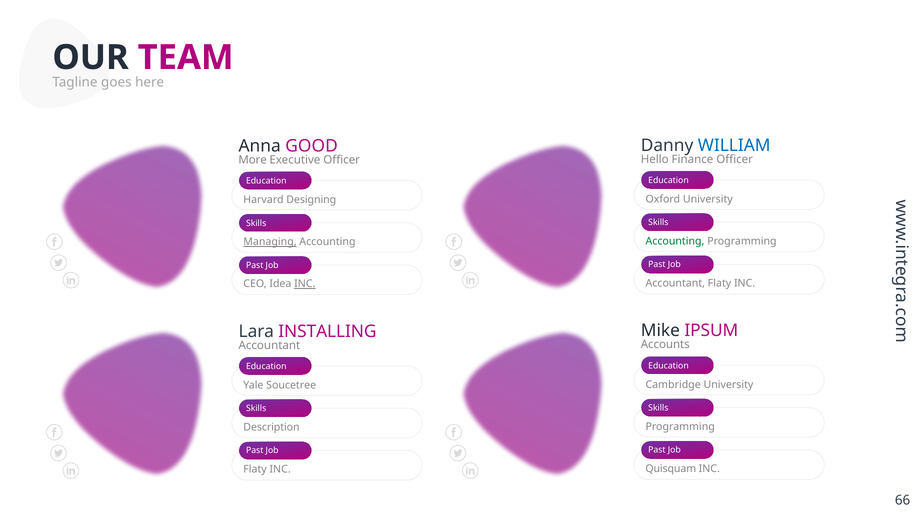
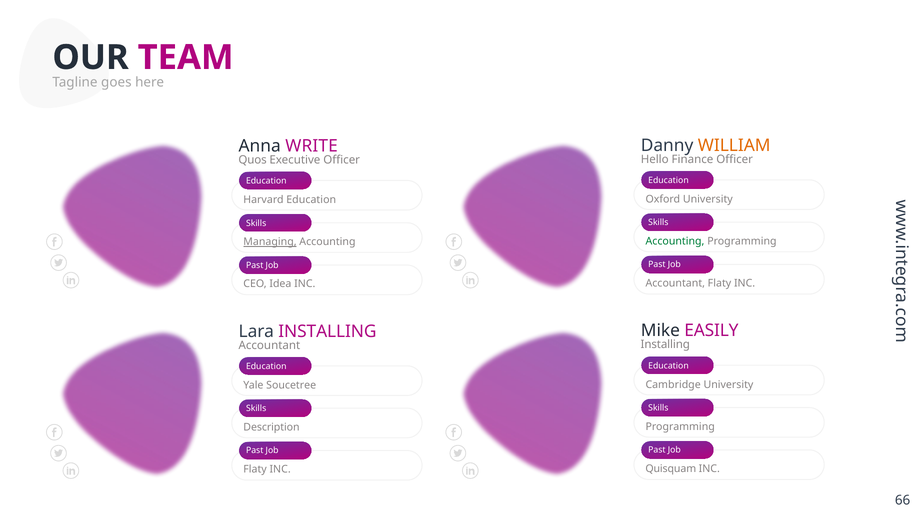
WILLIAM colour: blue -> orange (734, 145)
GOOD: GOOD -> WRITE (312, 146)
More: More -> Quos (253, 160)
Harvard Designing: Designing -> Education (311, 200)
INC underline: present -> none (305, 284)
IPSUM: IPSUM -> EASILY (711, 331)
Accounts: Accounts -> Installing (665, 345)
